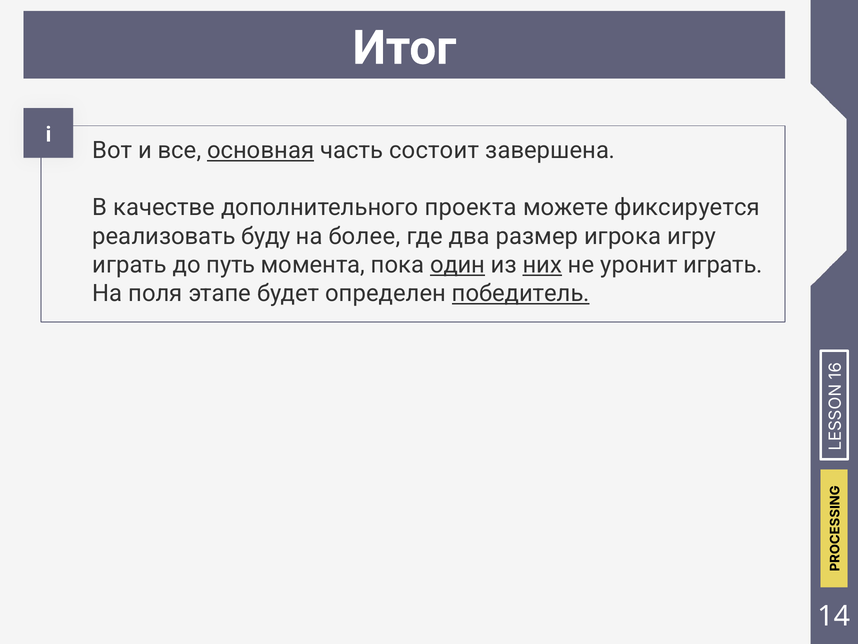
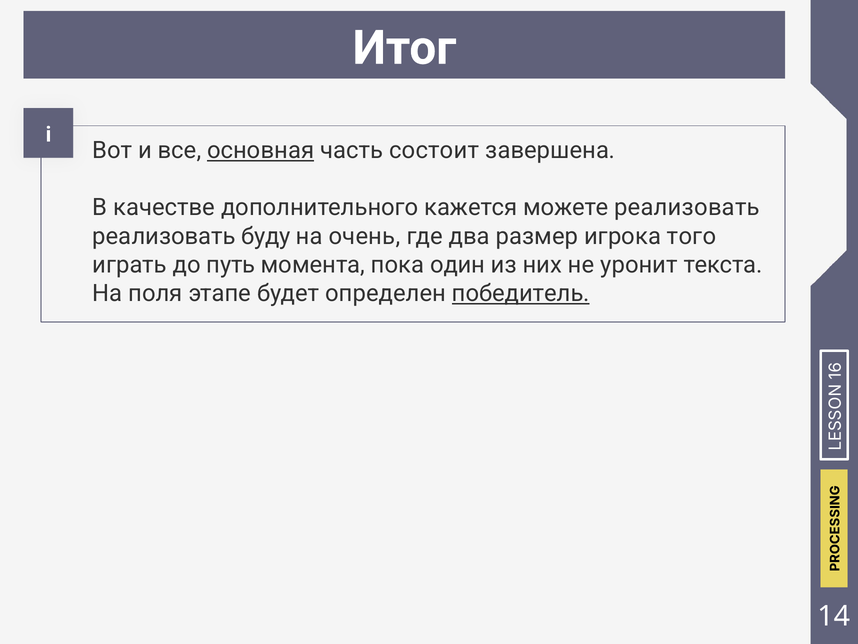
проекта: проекта -> кажется (471, 207)
можете фиксируется: фиксируется -> реализовать (687, 207)
более: более -> очень (364, 236)
игру: игру -> того (692, 236)
один underline: present -> none (458, 265)
них underline: present -> none (542, 265)
уронит играть: играть -> текста (723, 265)
